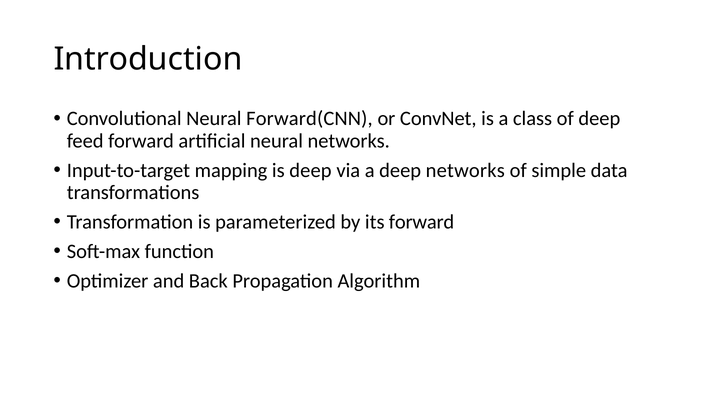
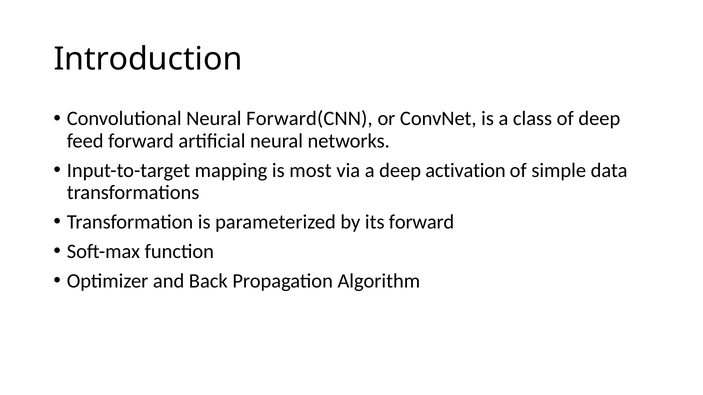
is deep: deep -> most (310, 170)
deep networks: networks -> activation (465, 170)
